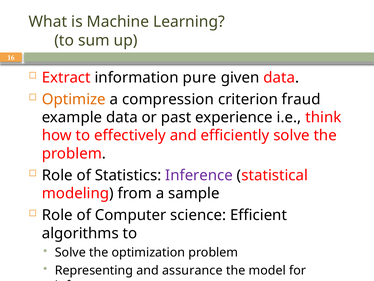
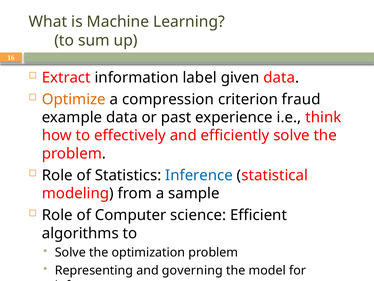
pure: pure -> label (200, 77)
Inference colour: purple -> blue (199, 175)
assurance: assurance -> governing (192, 270)
